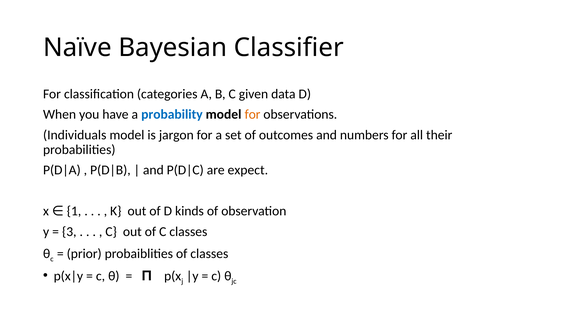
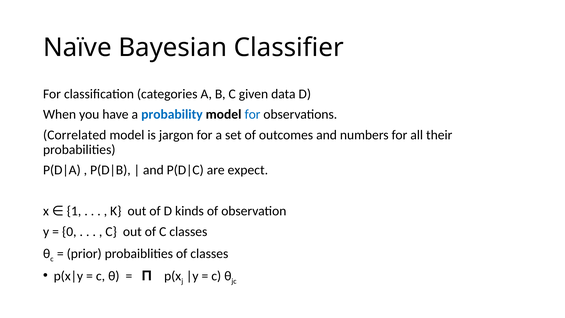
for colour: orange -> blue (253, 114)
Individuals: Individuals -> Correlated (75, 135)
3: 3 -> 0 (69, 232)
